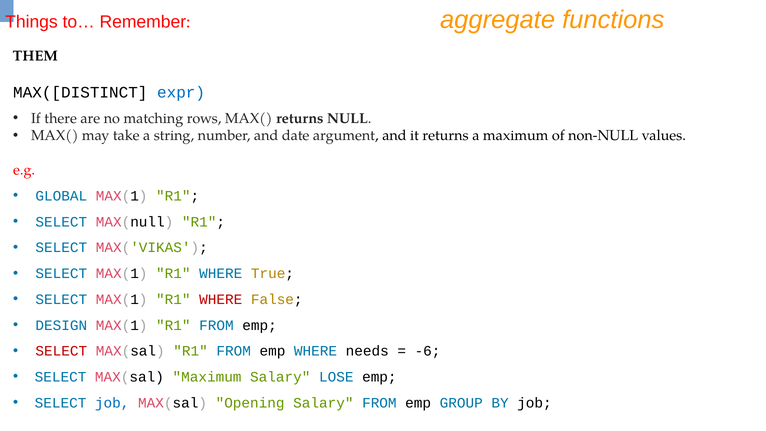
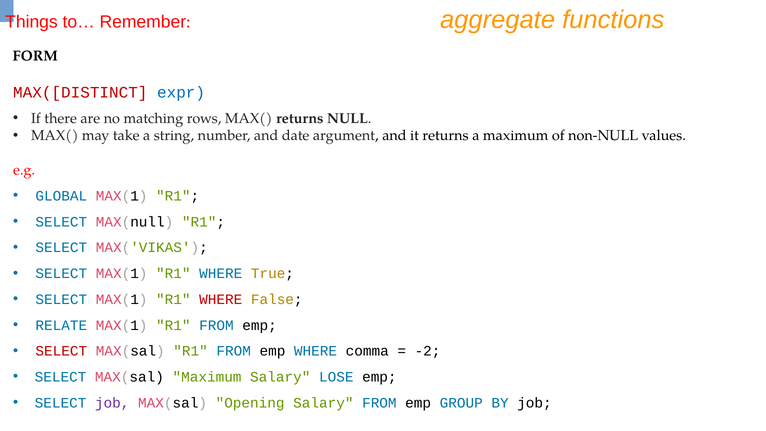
THEM: THEM -> FORM (35, 56)
MAX([DISTINCT colour: black -> red (80, 93)
DESIGN: DESIGN -> RELATE (61, 325)
needs: needs -> comma (367, 351)
-6: -6 -> -2 (428, 351)
job colour: blue -> purple (112, 403)
